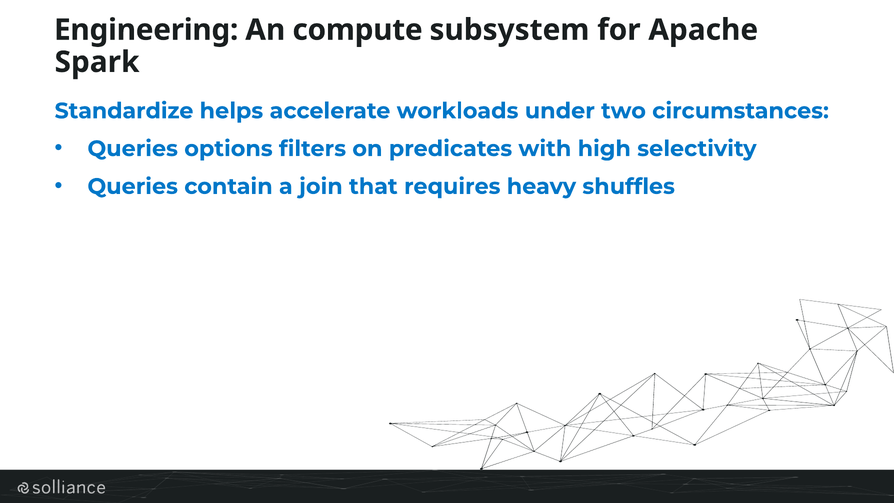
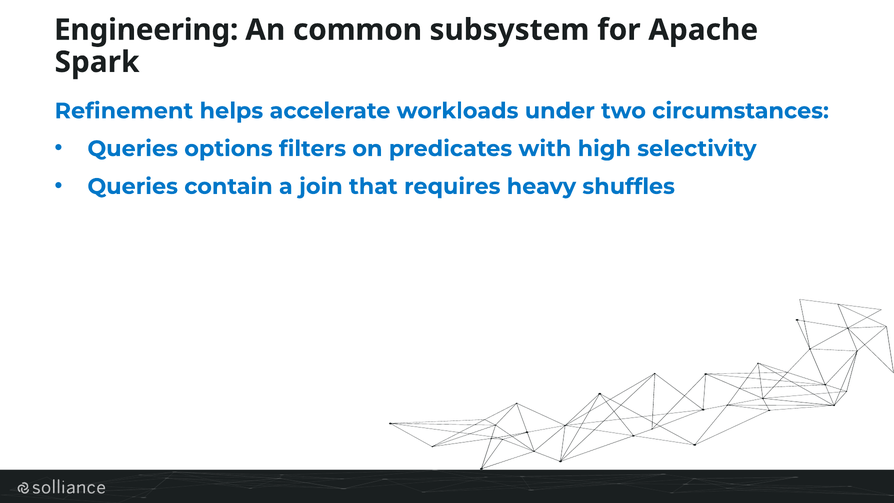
compute: compute -> common (358, 30)
Standardize: Standardize -> Refinement (124, 111)
